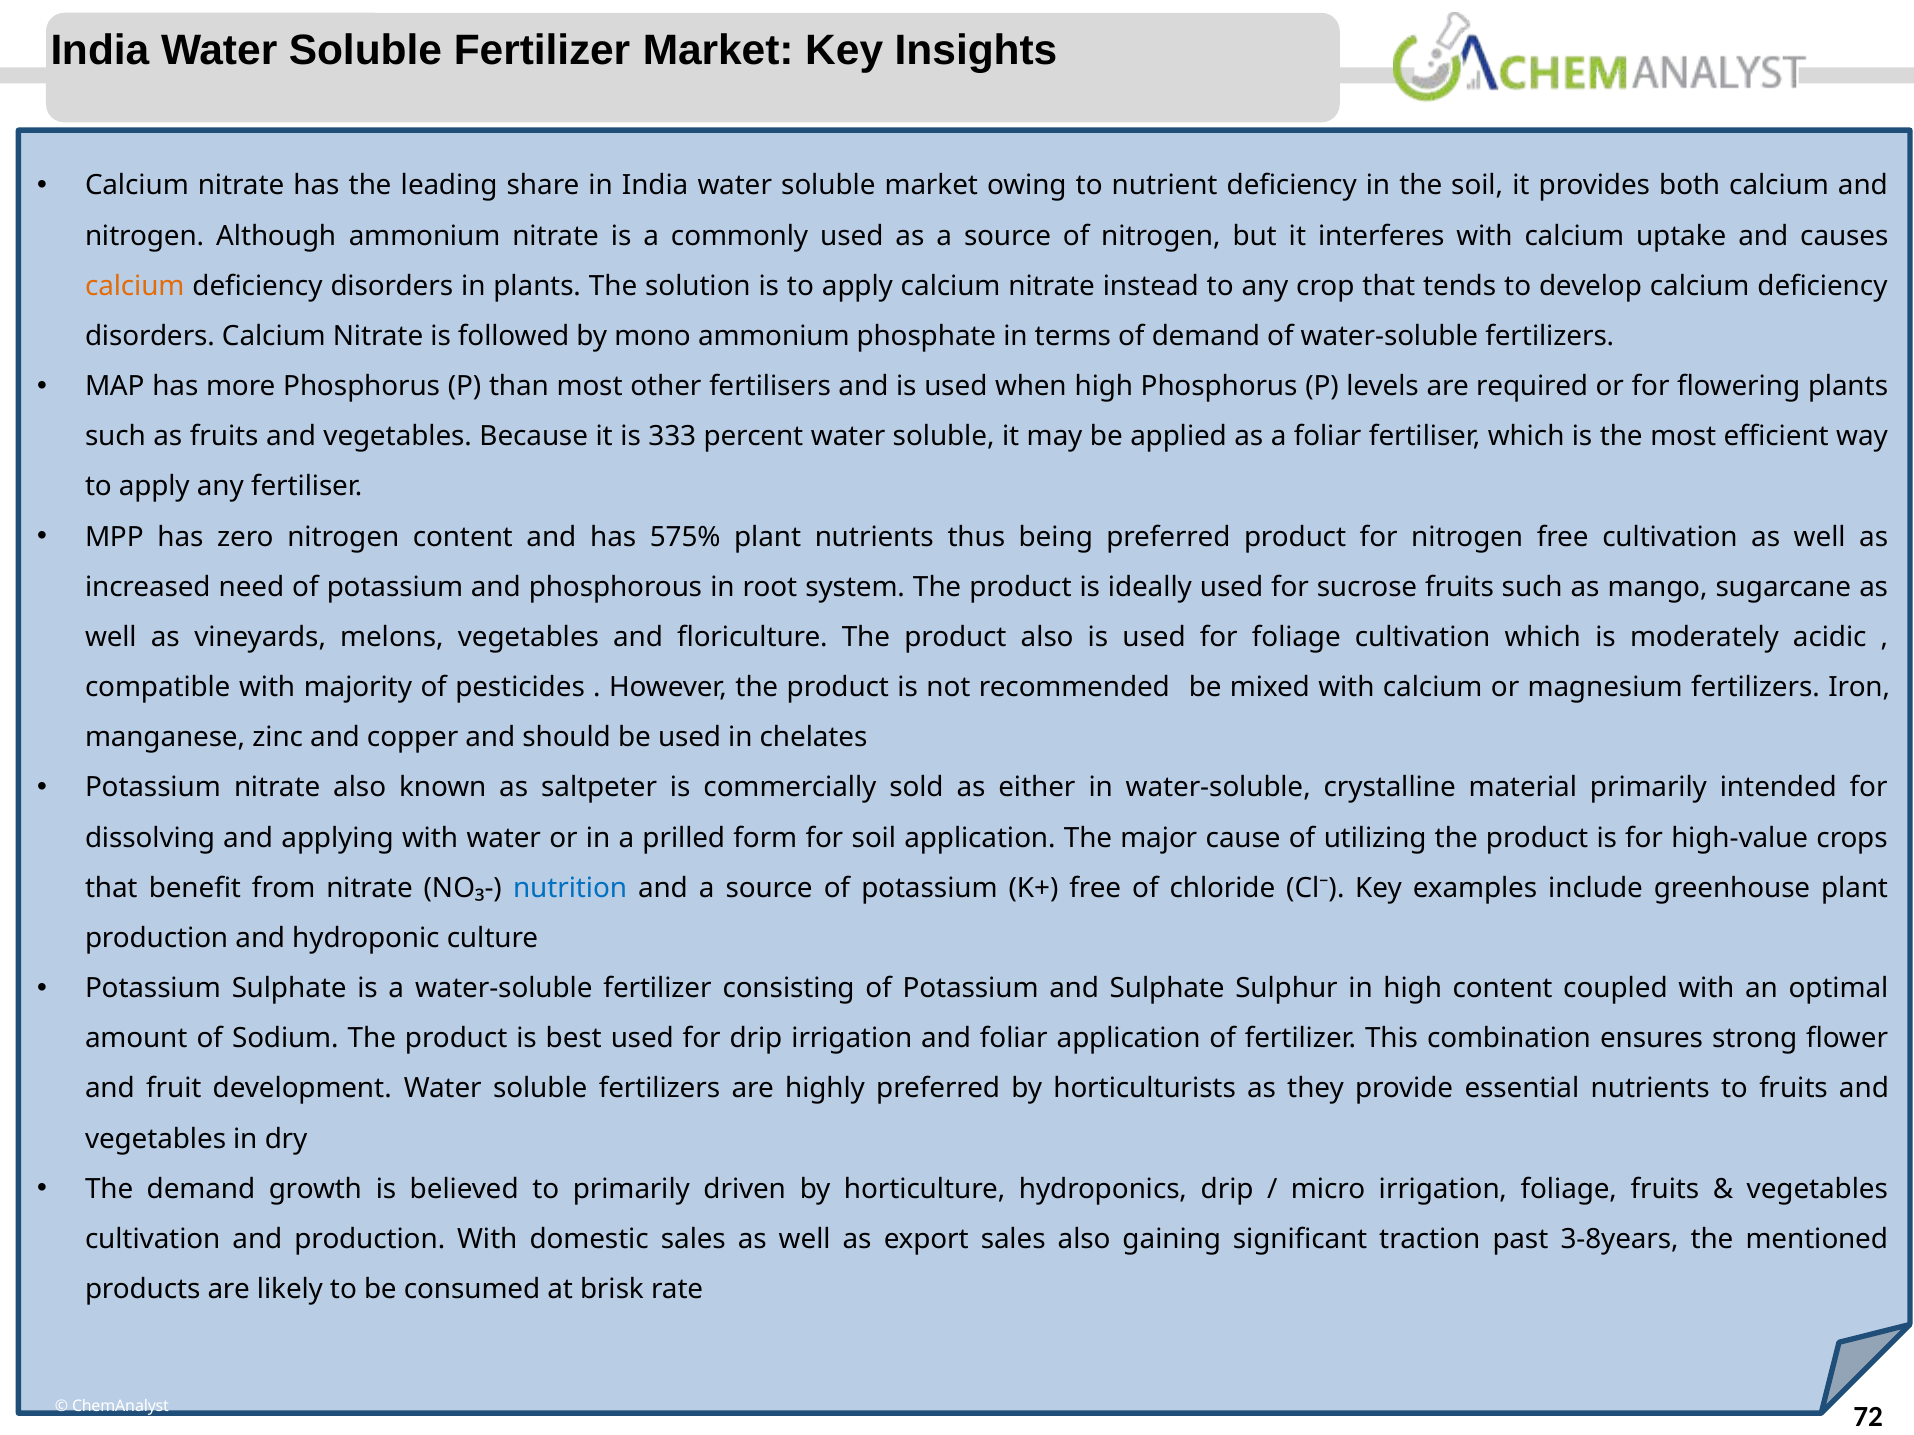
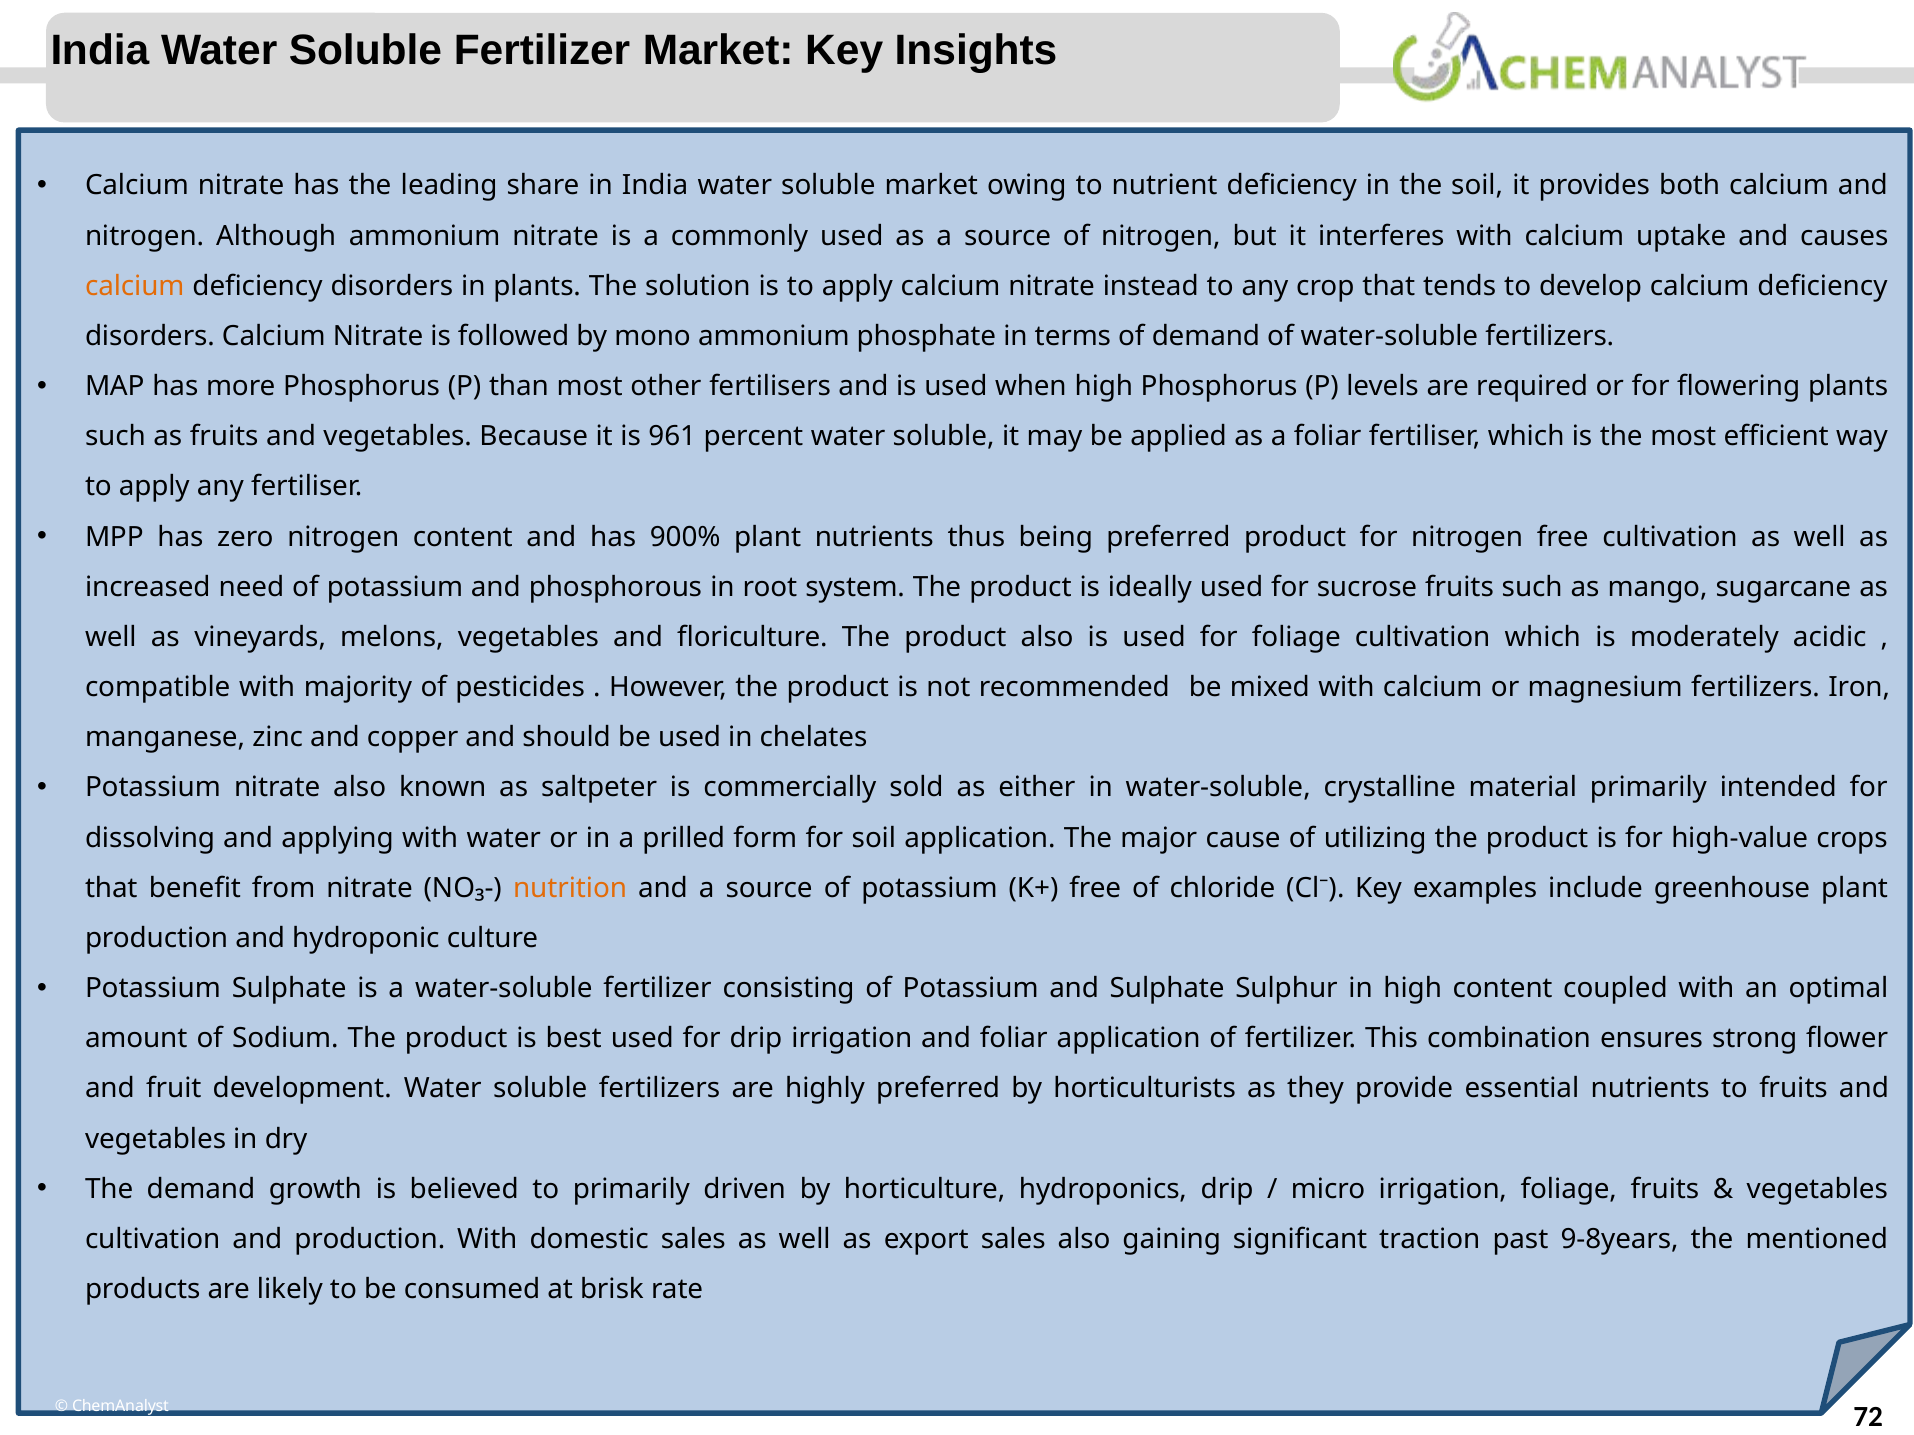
333: 333 -> 961 (672, 437)
575%: 575% -> 900% (685, 537)
nutrition colour: blue -> orange (570, 888)
3-8years: 3-8years -> 9-8years (1620, 1240)
